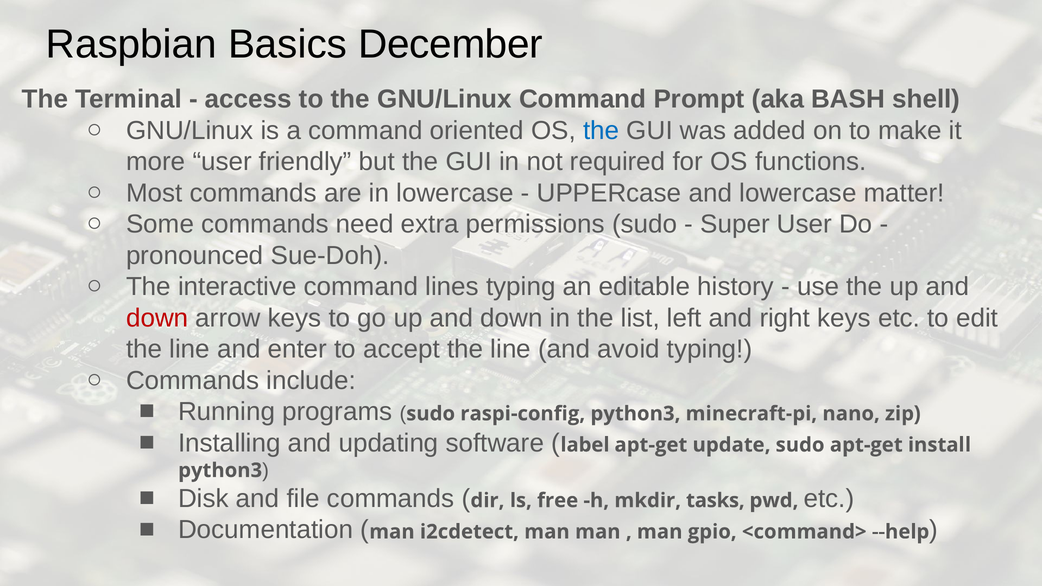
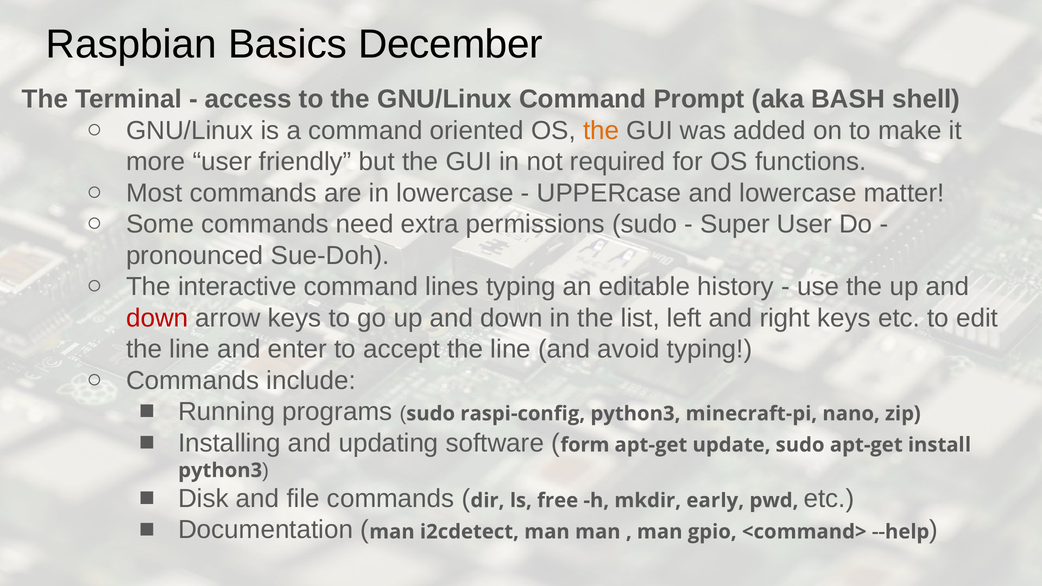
the colour: blue -> orange (601, 131)
label: label -> form (585, 445)
tasks: tasks -> early (715, 501)
